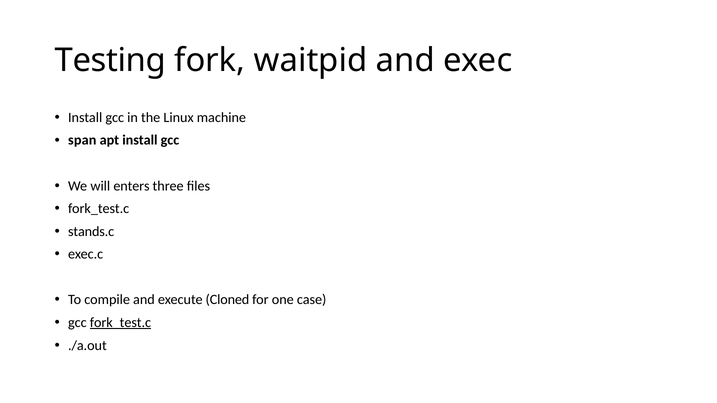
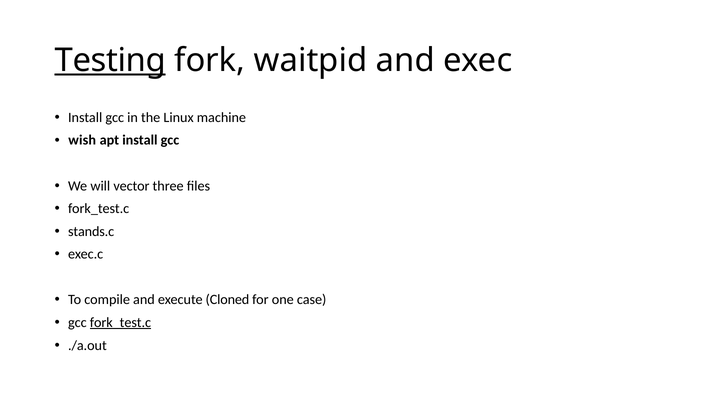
Testing underline: none -> present (110, 60)
span: span -> wish (82, 140)
enters: enters -> vector (131, 186)
